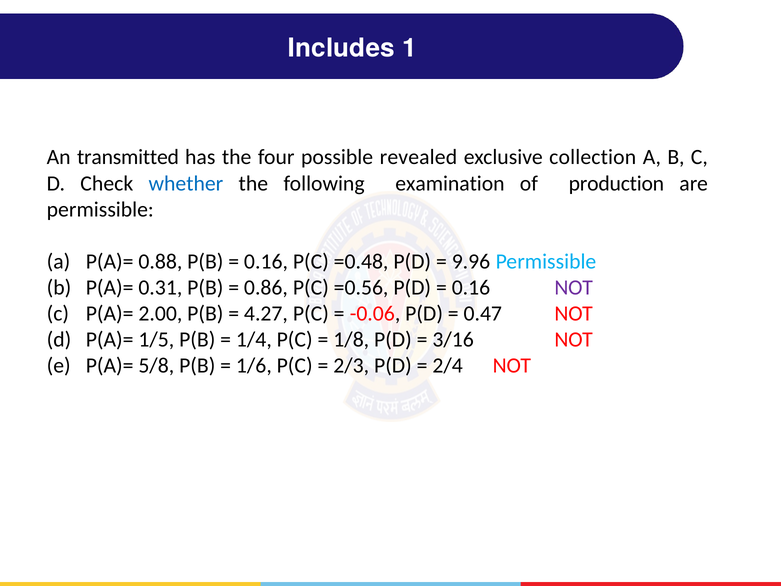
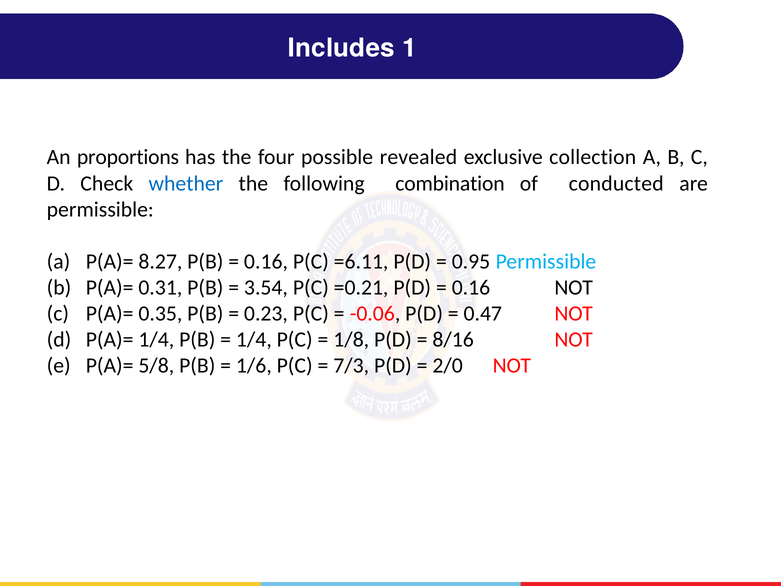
transmitted: transmitted -> proportions (128, 157)
examination: examination -> combination (450, 183)
production: production -> conducted (616, 183)
0.88: 0.88 -> 8.27 (160, 261)
=0.48: =0.48 -> =6.11 (361, 261)
9.96: 9.96 -> 0.95 (471, 261)
0.86: 0.86 -> 3.54 (266, 287)
=0.56: =0.56 -> =0.21 (361, 287)
NOT colour: purple -> black (574, 287)
2.00: 2.00 -> 0.35 (160, 314)
4.27: 4.27 -> 0.23 (266, 314)
P(A)= 1/5: 1/5 -> 1/4 (156, 340)
3/16: 3/16 -> 8/16 (453, 340)
2/3: 2/3 -> 7/3 (351, 366)
2/4: 2/4 -> 2/0 (448, 366)
